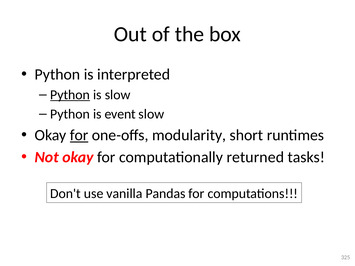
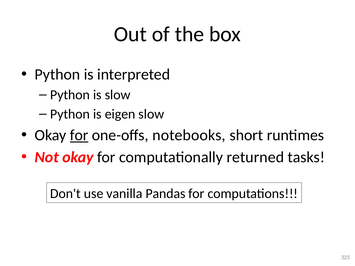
Python underline: present -> none (70, 95)
event: event -> eigen (120, 114)
modularity: modularity -> notebooks (189, 135)
